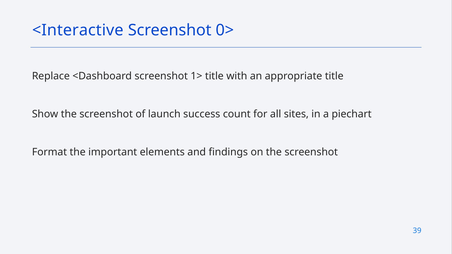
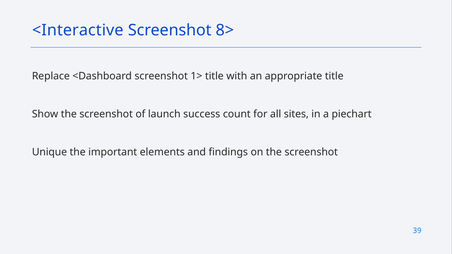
0>: 0> -> 8> (225, 30)
Format: Format -> Unique (49, 152)
